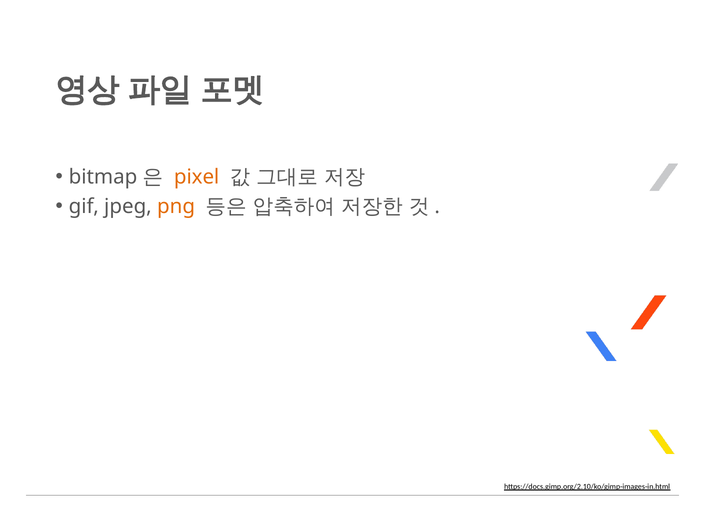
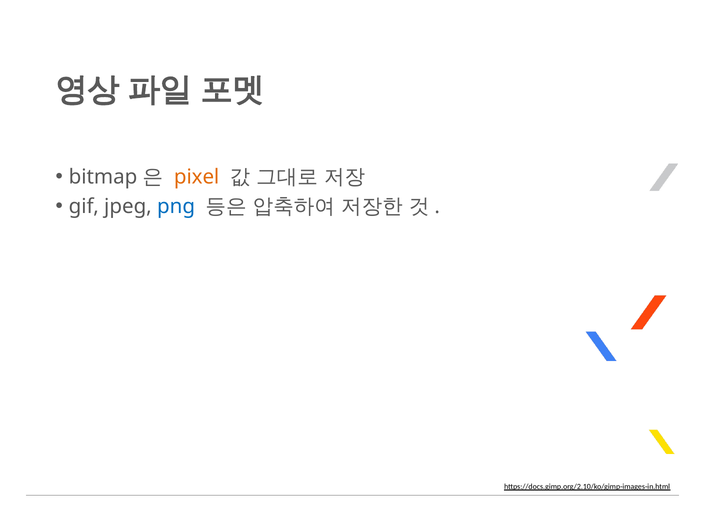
png colour: orange -> blue (176, 206)
